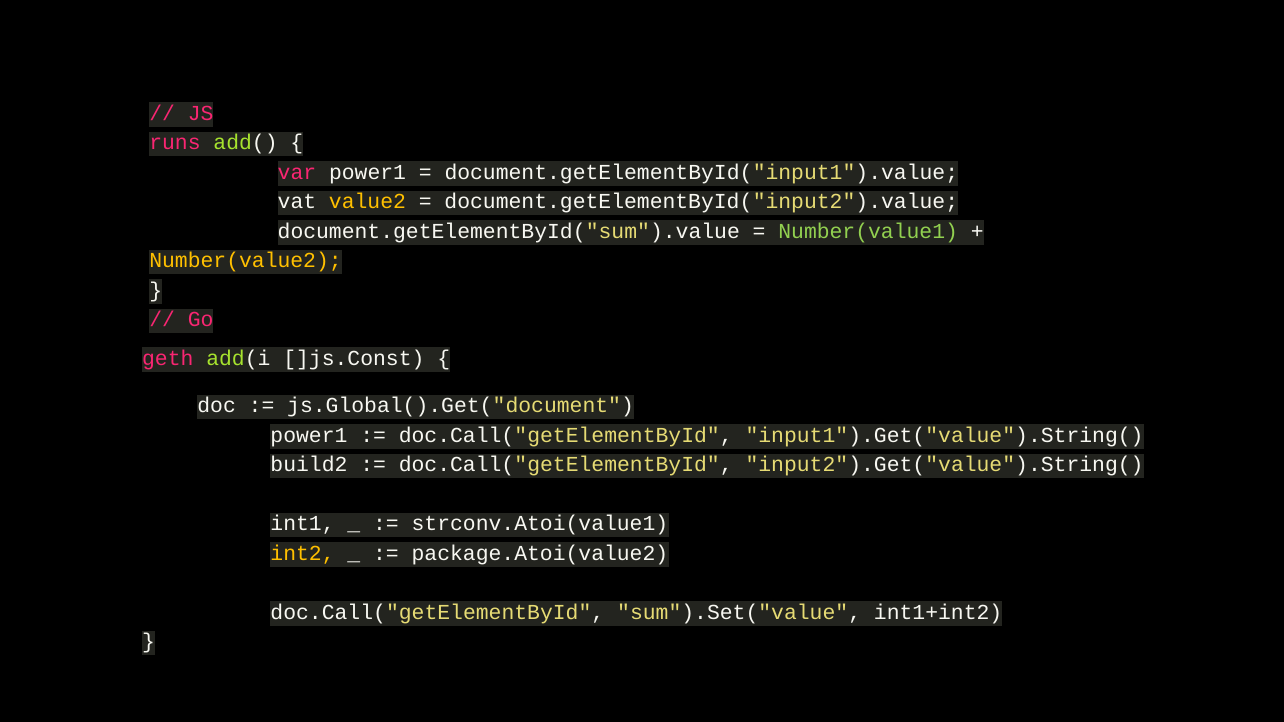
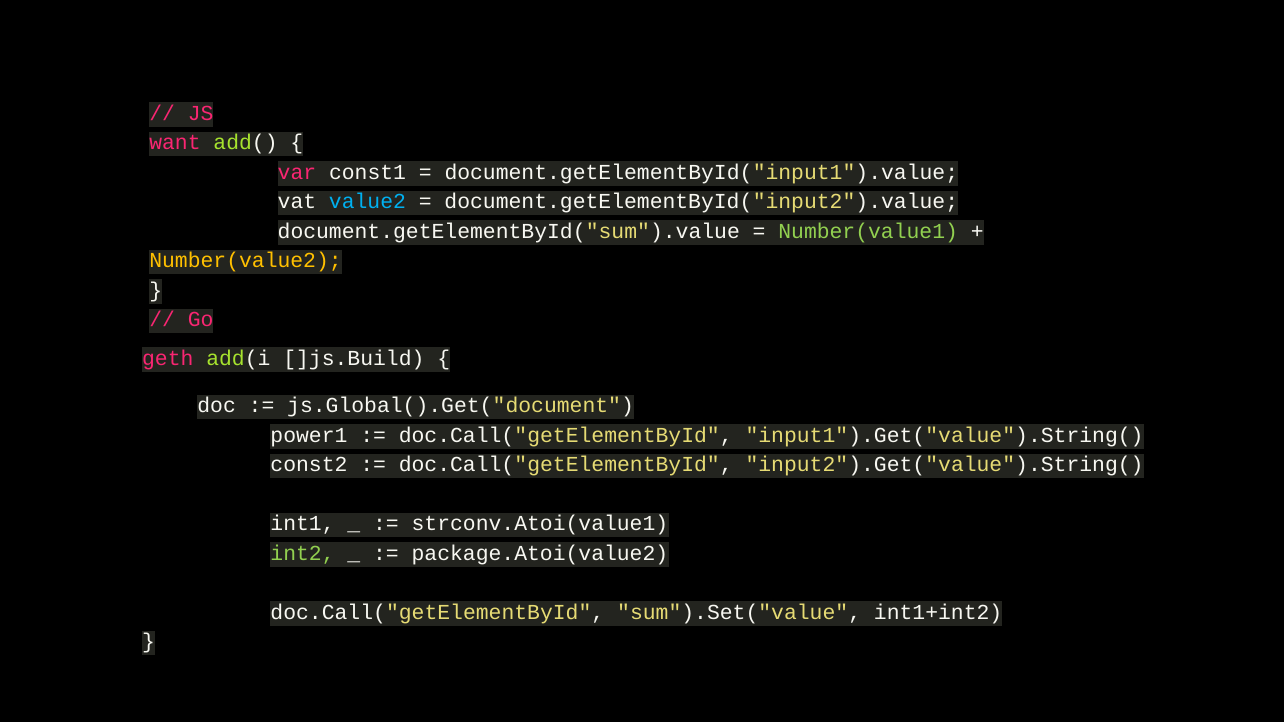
runs: runs -> want (175, 143)
var power1: power1 -> const1 (368, 172)
value2 colour: yellow -> light blue (367, 202)
]js.Const: ]js.Const -> ]js.Build (354, 358)
build2: build2 -> const2 (309, 465)
int2 colour: yellow -> light green (303, 553)
